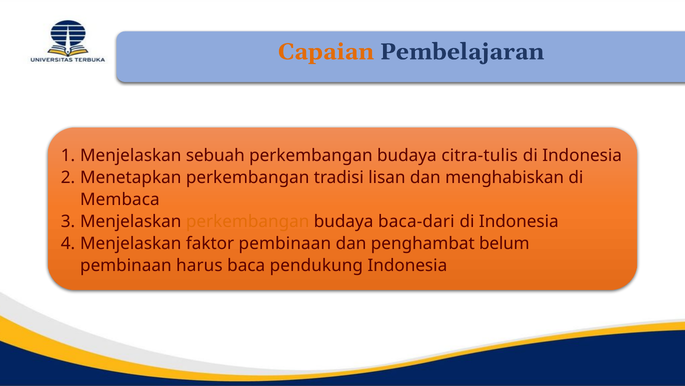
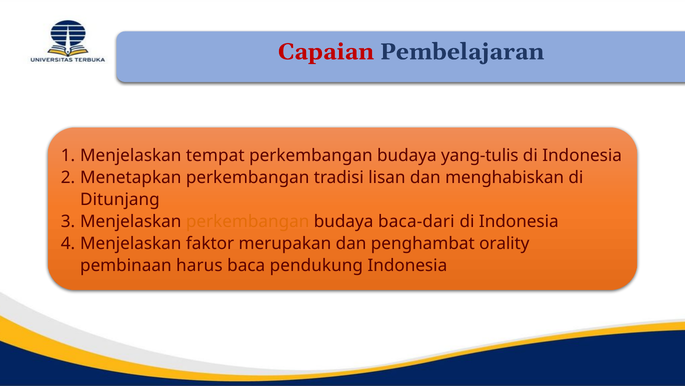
Capaian colour: orange -> red (326, 52)
sebuah: sebuah -> tempat (215, 155)
citra-tulis: citra-tulis -> yang-tulis (480, 155)
Membaca: Membaca -> Ditunjang (120, 199)
faktor pembinaan: pembinaan -> merupakan (285, 243)
belum: belum -> orality (504, 243)
